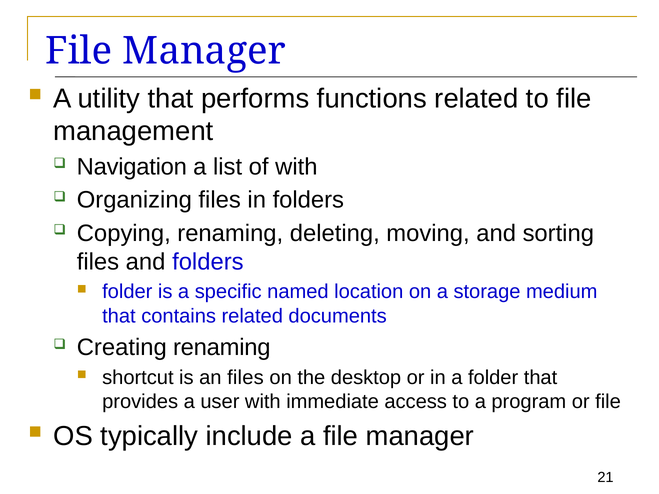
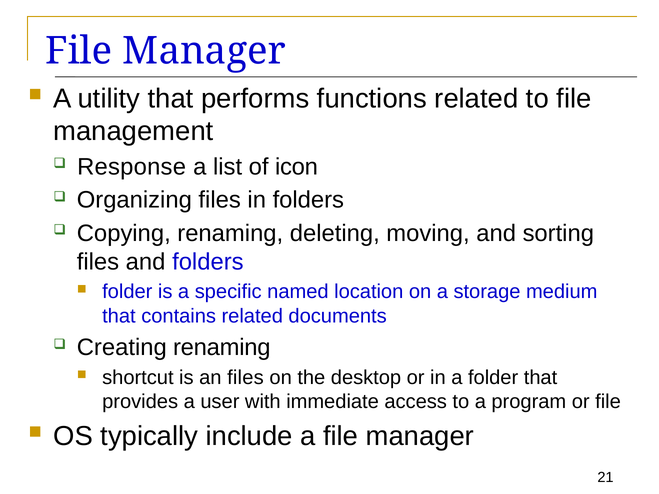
Navigation: Navigation -> Response (132, 167)
of with: with -> icon (296, 167)
